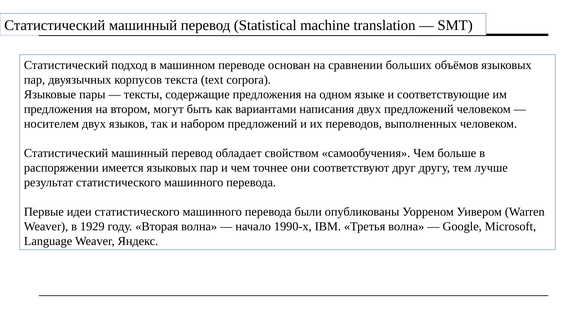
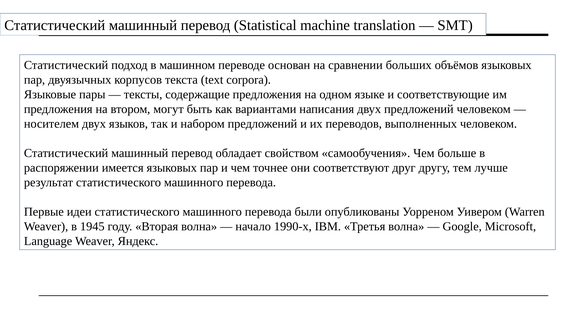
1929: 1929 -> 1945 (92, 227)
